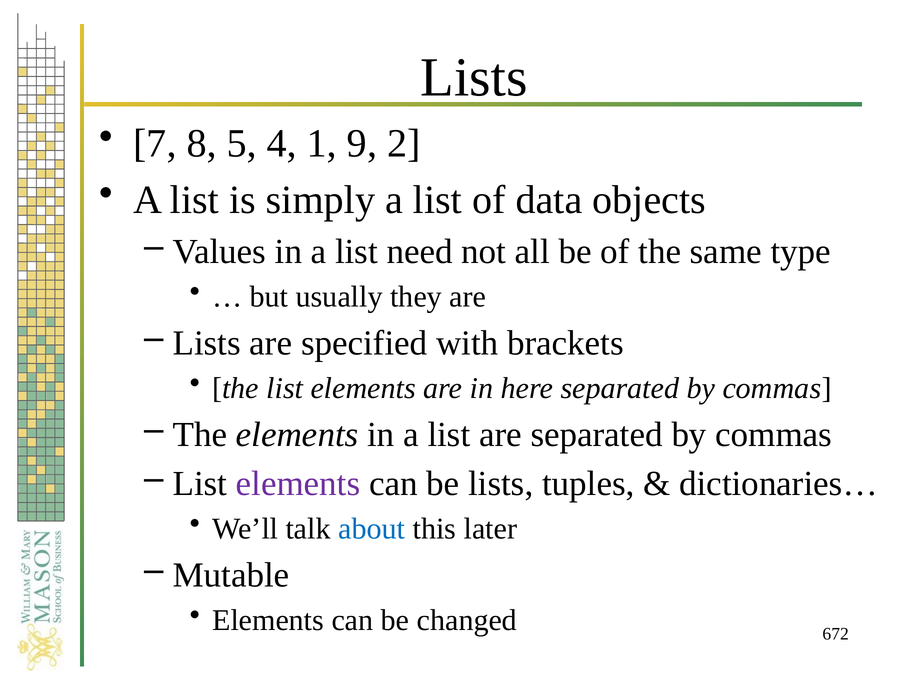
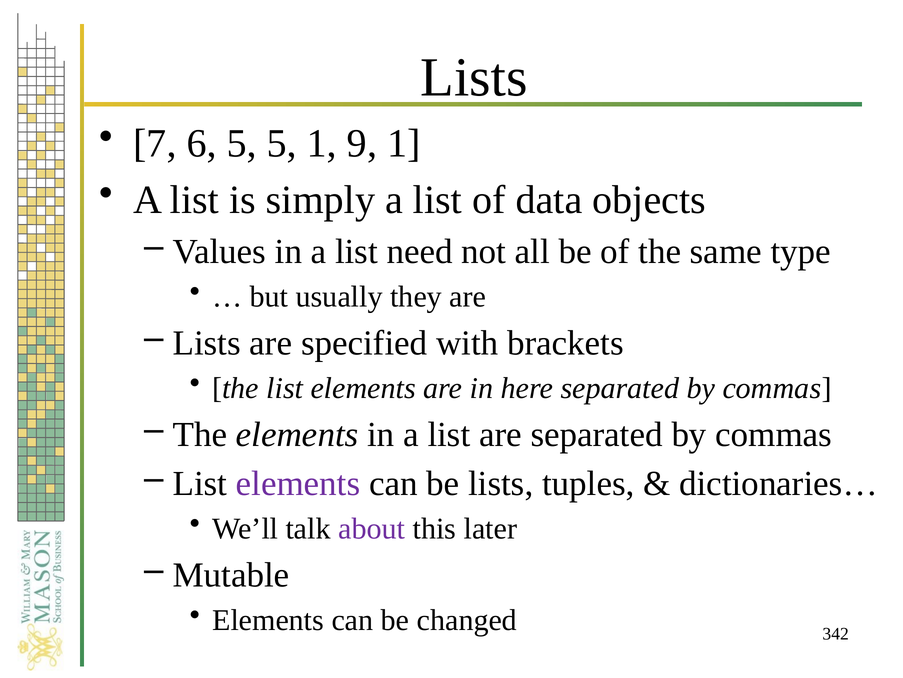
8: 8 -> 6 (202, 143)
5 4: 4 -> 5 (282, 143)
9 2: 2 -> 1 (404, 143)
about colour: blue -> purple (372, 528)
672: 672 -> 342 (836, 633)
